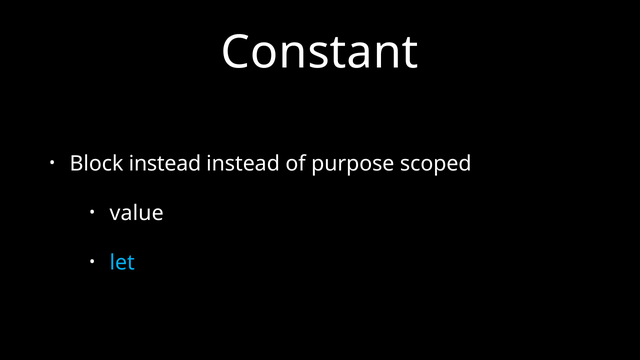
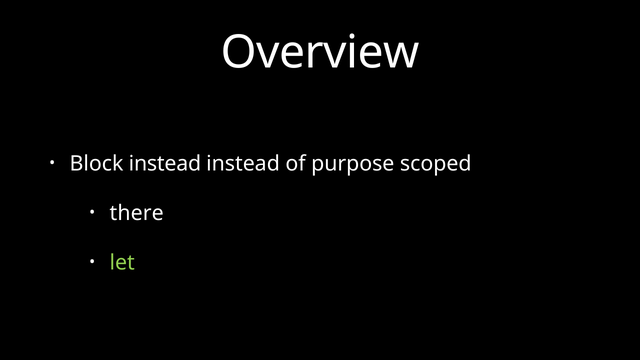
Constant: Constant -> Overview (320, 52)
value: value -> there (137, 213)
let colour: light blue -> light green (122, 263)
